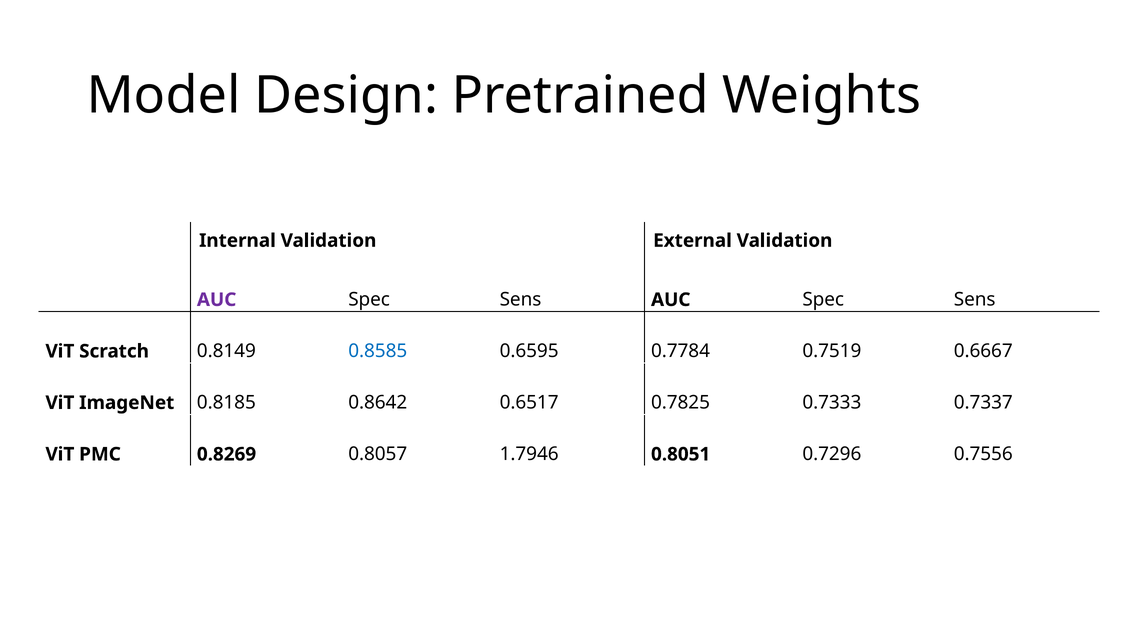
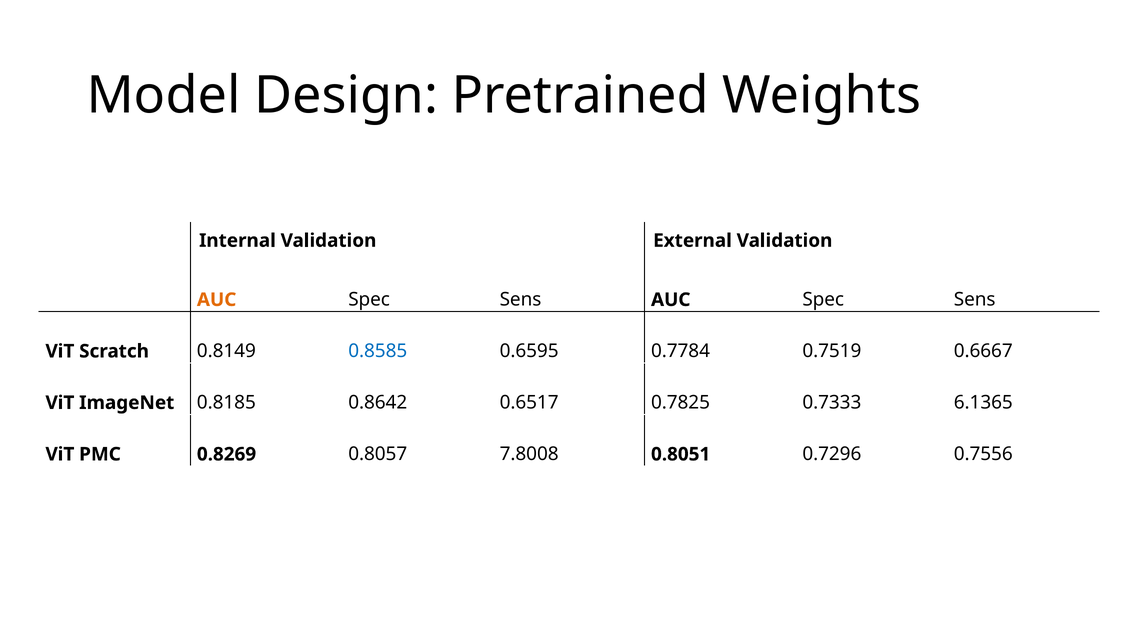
AUC colour: purple -> orange (217, 300)
0.7337: 0.7337 -> 6.1365 (983, 403)
1.7946: 1.7946 -> 7.8008 (529, 454)
